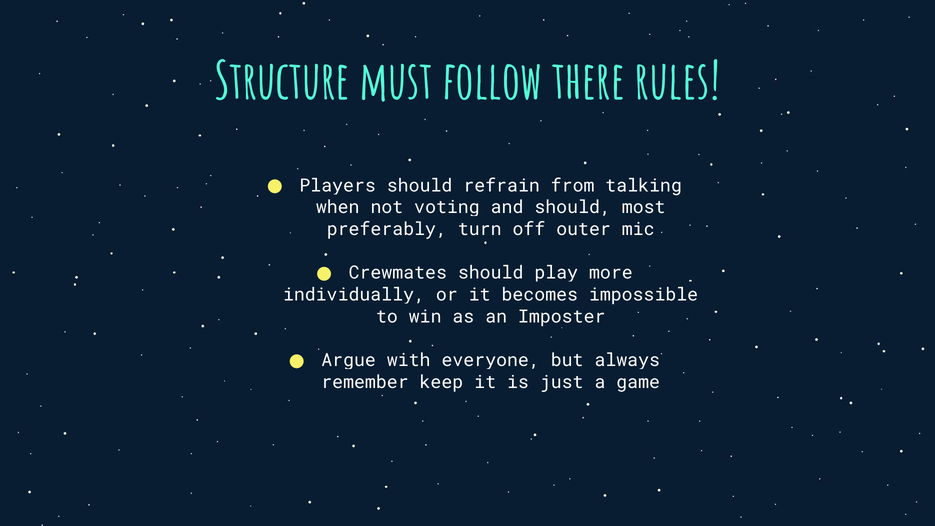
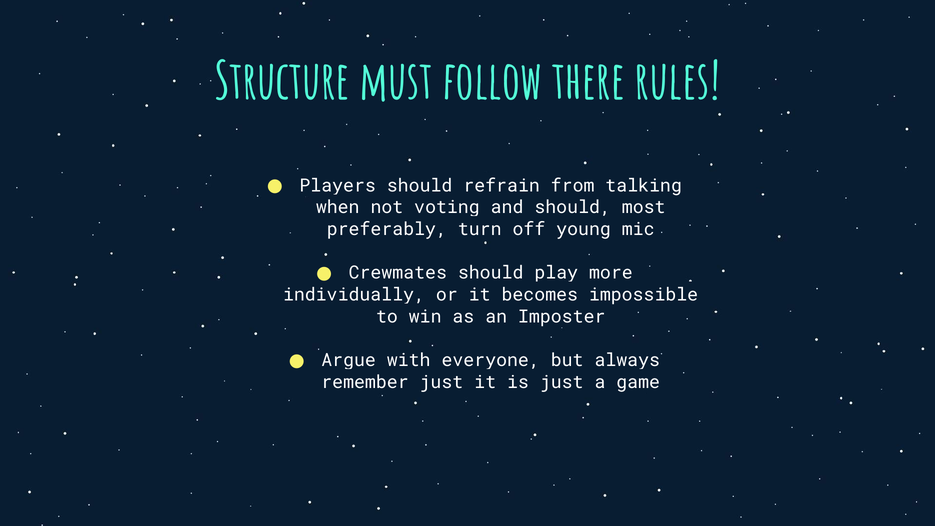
outer: outer -> young (584, 229)
remember keep: keep -> just (441, 382)
